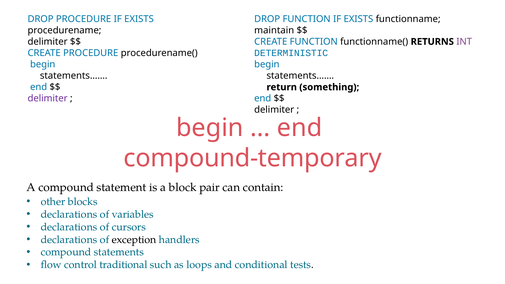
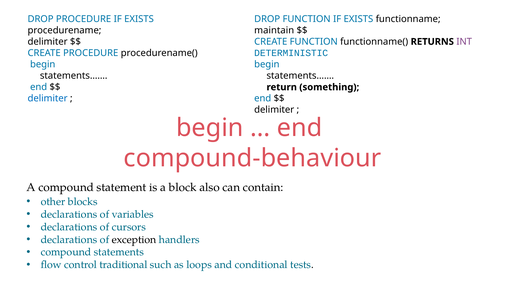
delimiter colour: purple -> blue (48, 99)
compound-temporary: compound-temporary -> compound-behaviour (252, 158)
pair: pair -> also (210, 187)
